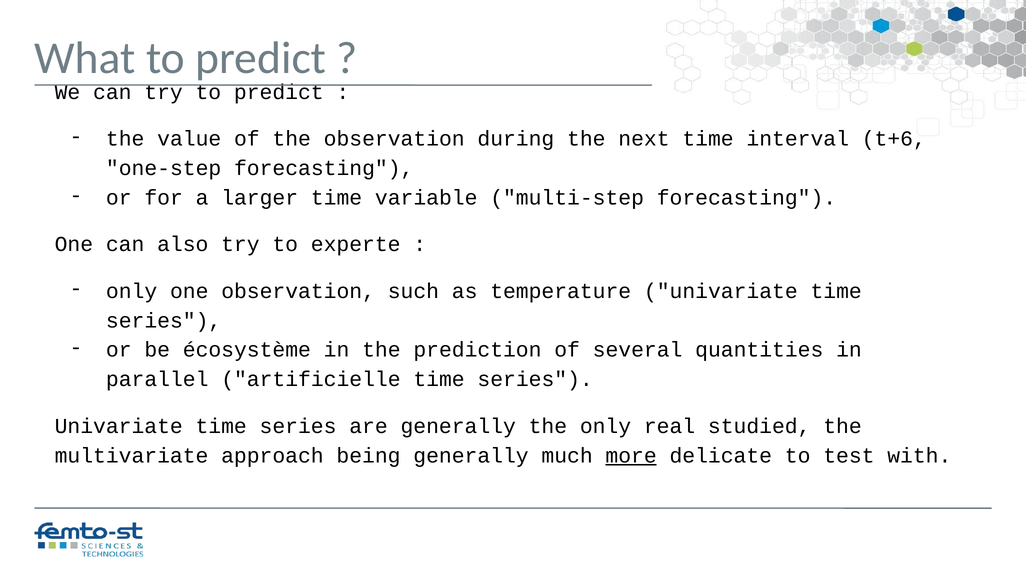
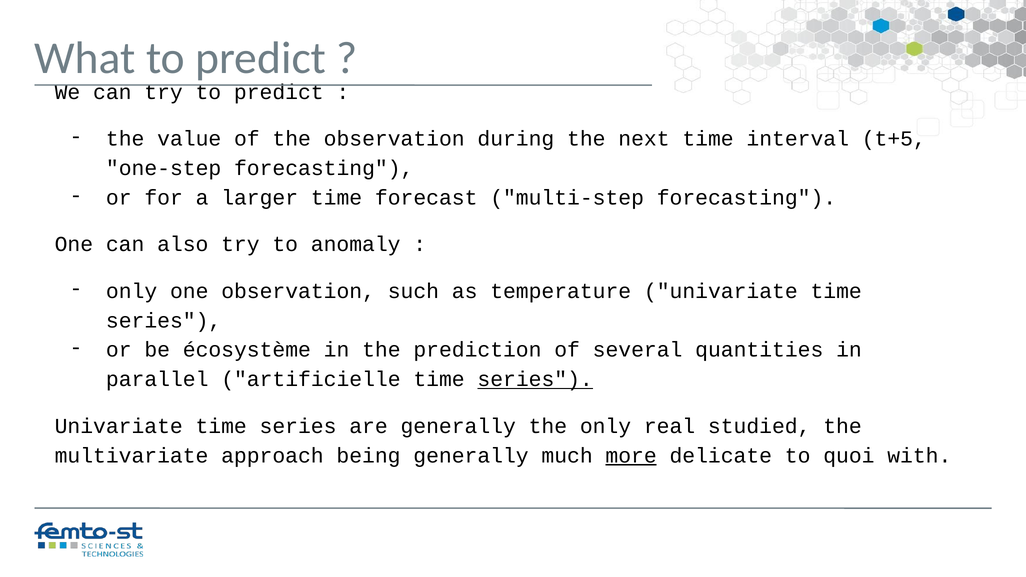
t+6: t+6 -> t+5 (894, 139)
variable: variable -> forecast (426, 198)
experte: experte -> anomaly (356, 244)
series underline: none -> present (535, 380)
test: test -> quoi (849, 456)
